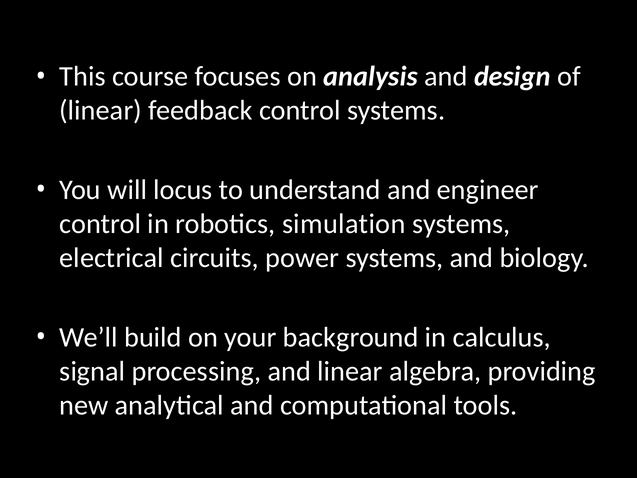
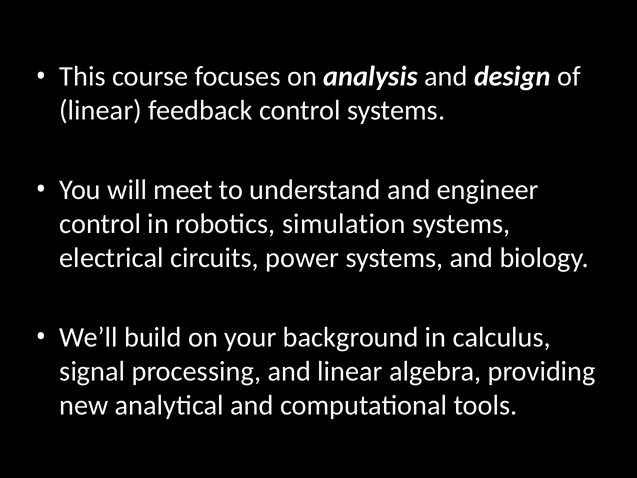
locus: locus -> meet (183, 190)
